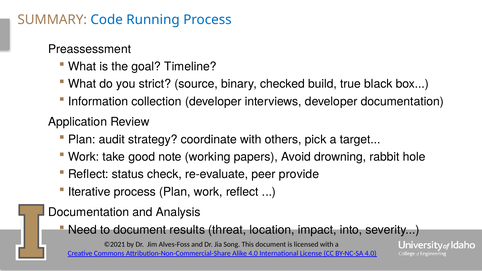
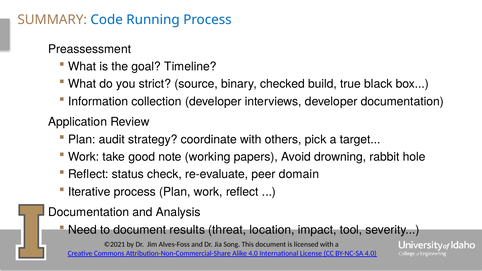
provide: provide -> domain (299, 174)
into: into -> tool (351, 230)
